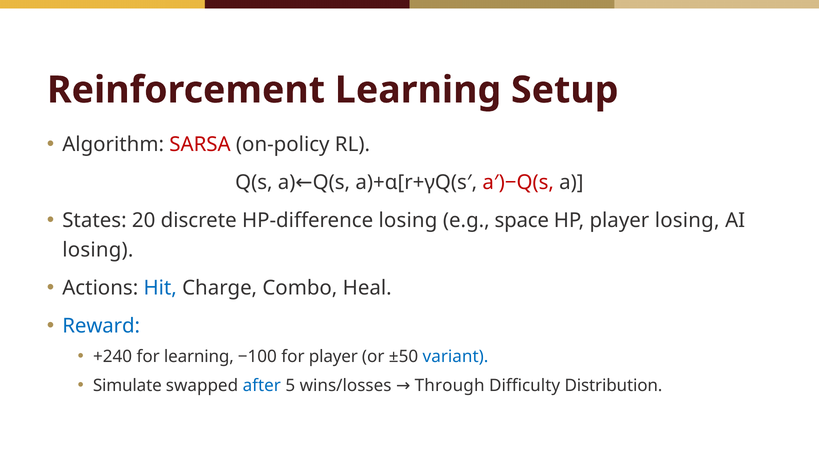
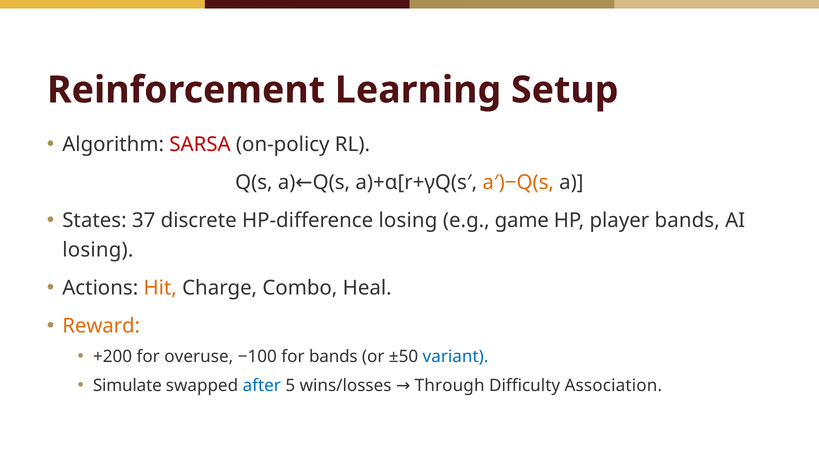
a′)−Q(s colour: red -> orange (518, 182)
20: 20 -> 37 (144, 220)
space: space -> game (522, 220)
player losing: losing -> bands (687, 220)
Hit colour: blue -> orange (160, 288)
Reward colour: blue -> orange (101, 326)
+240: +240 -> +200 (113, 357)
for learning: learning -> overuse (199, 357)
for player: player -> bands (333, 357)
Distribution: Distribution -> Association (613, 385)
